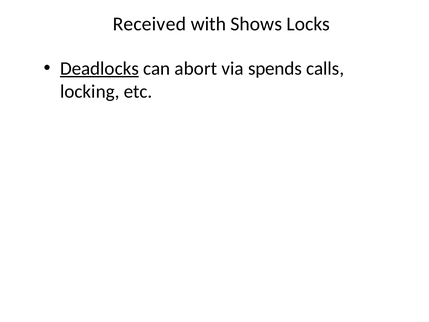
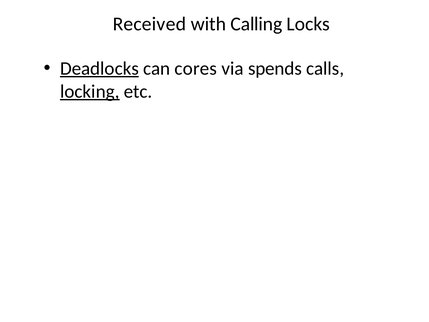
Shows: Shows -> Calling (256, 24)
abort: abort -> cores (196, 68)
locking underline: none -> present (90, 91)
